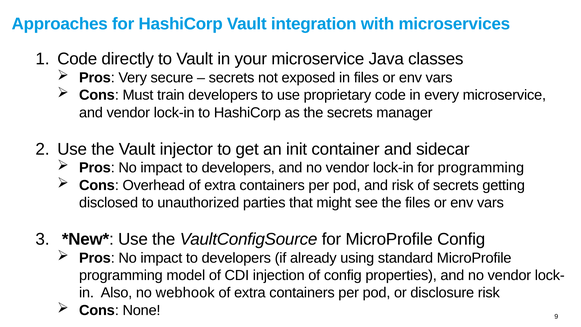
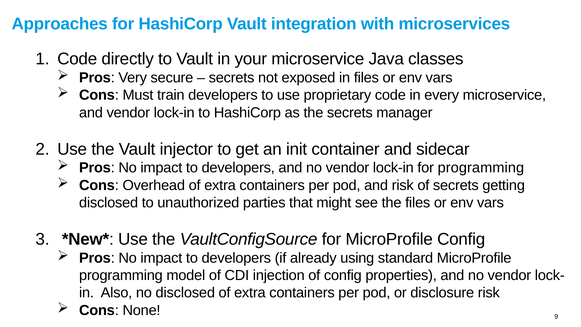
no webhook: webhook -> disclosed (185, 293)
